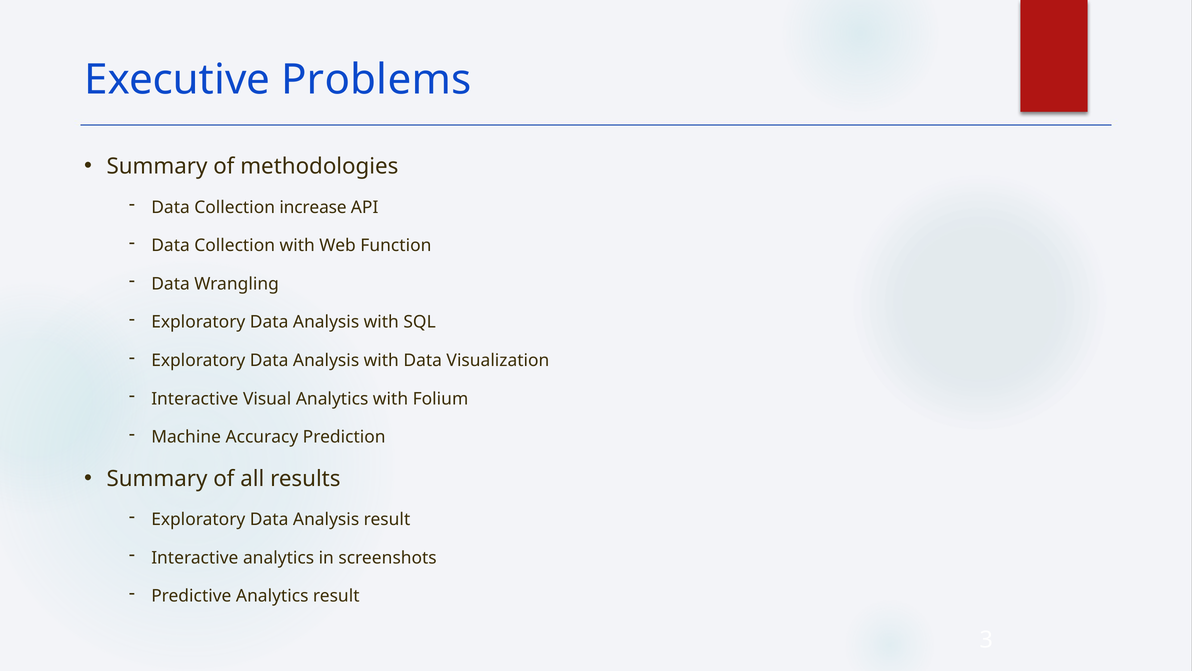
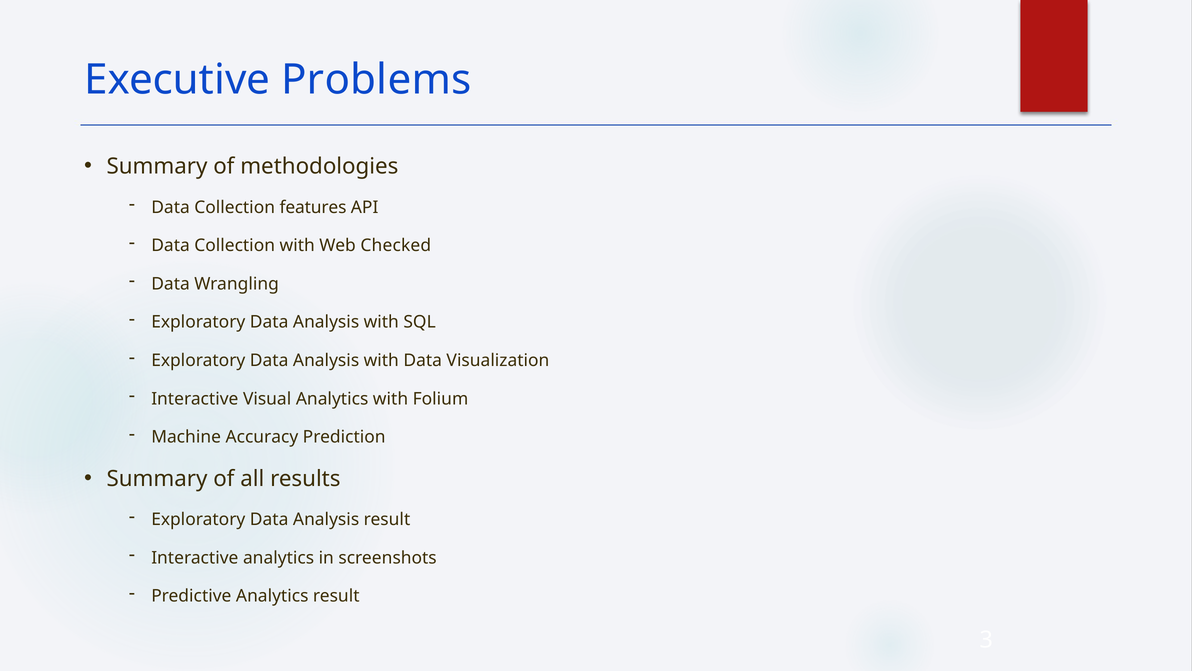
increase: increase -> features (313, 207)
Function: Function -> Checked (396, 245)
